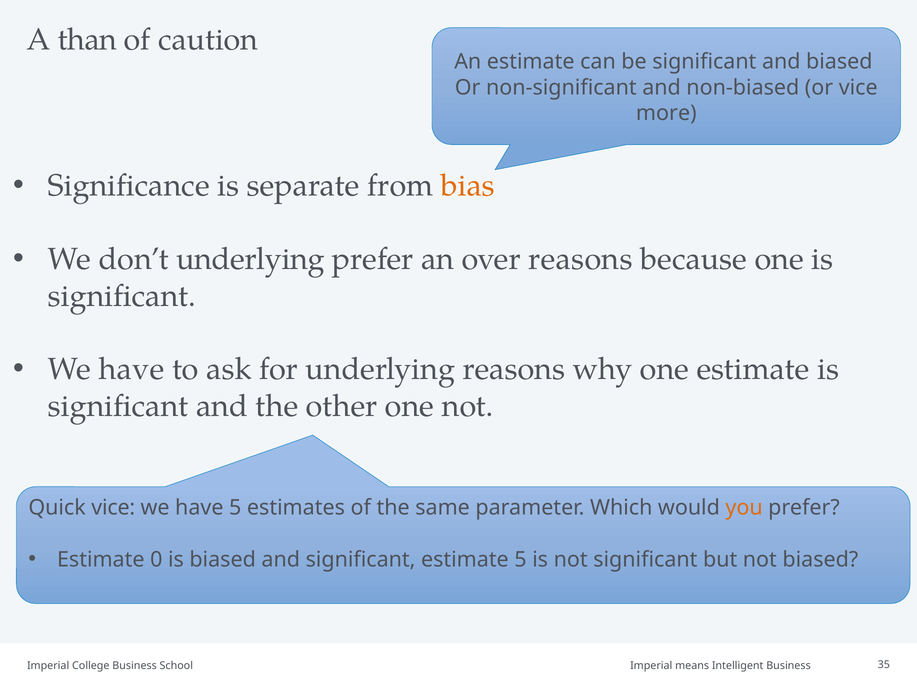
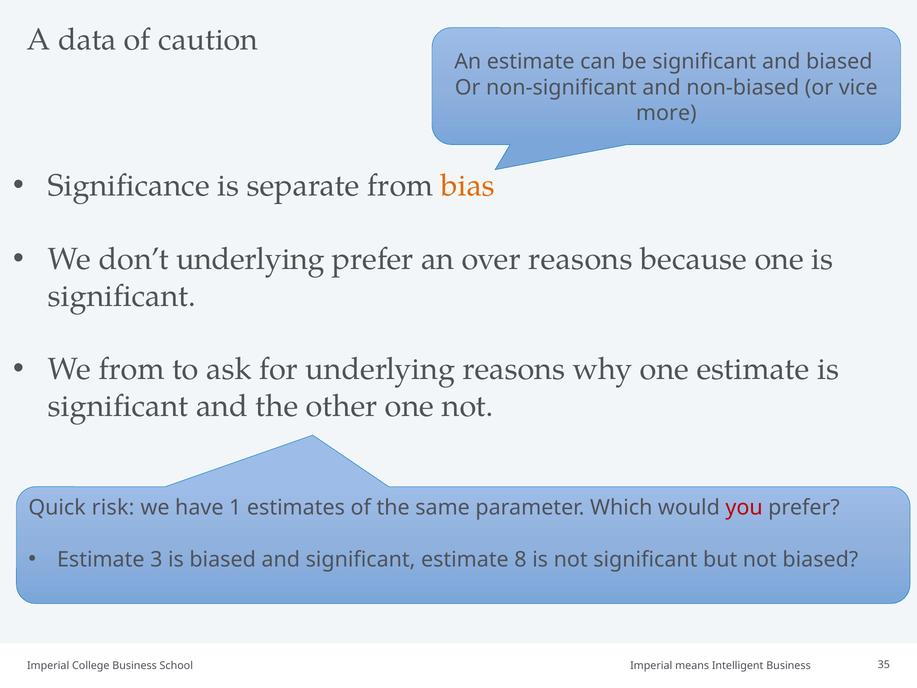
than: than -> data (87, 40)
have: have -> from (132, 369)
Quick vice: vice -> risk (113, 508)
have 5: 5 -> 1 (235, 508)
you colour: orange -> red (744, 508)
0: 0 -> 3 (156, 559)
estimate 5: 5 -> 8 (520, 559)
